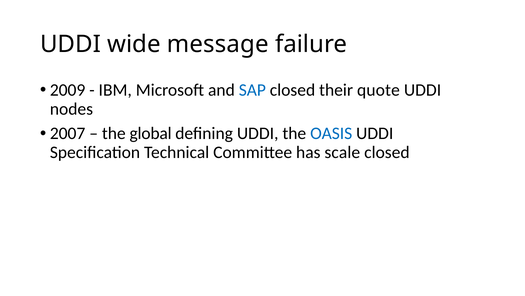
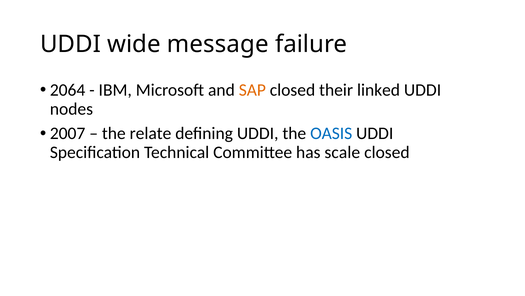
2009: 2009 -> 2064 (68, 90)
SAP colour: blue -> orange (252, 90)
quote: quote -> linked (379, 90)
global: global -> relate (150, 133)
